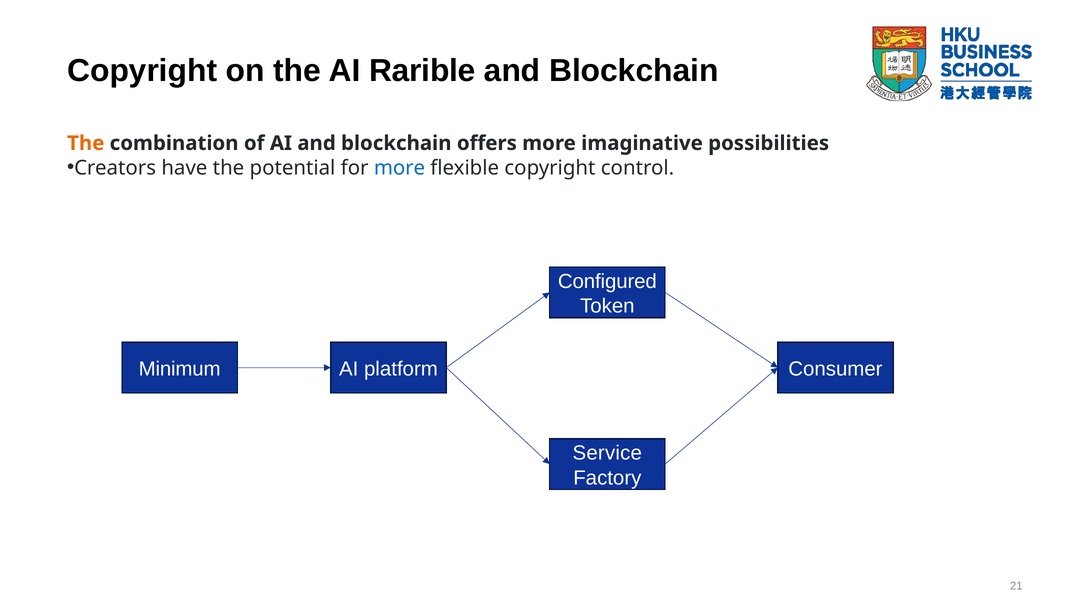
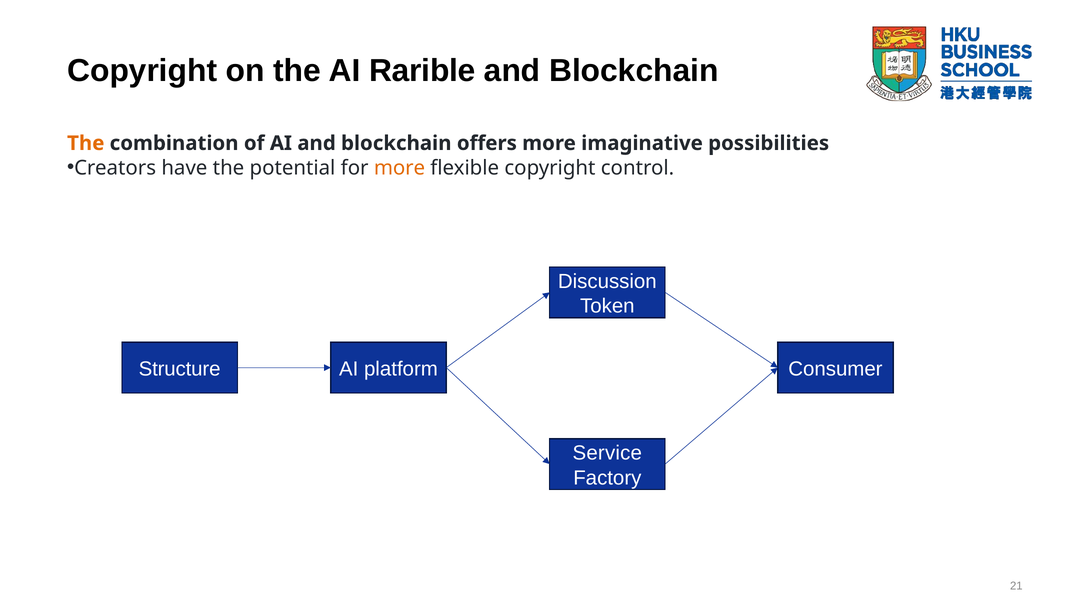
more colour: blue -> orange (399, 168)
Configured: Configured -> Discussion (607, 282)
Minimum: Minimum -> Structure (180, 369)
